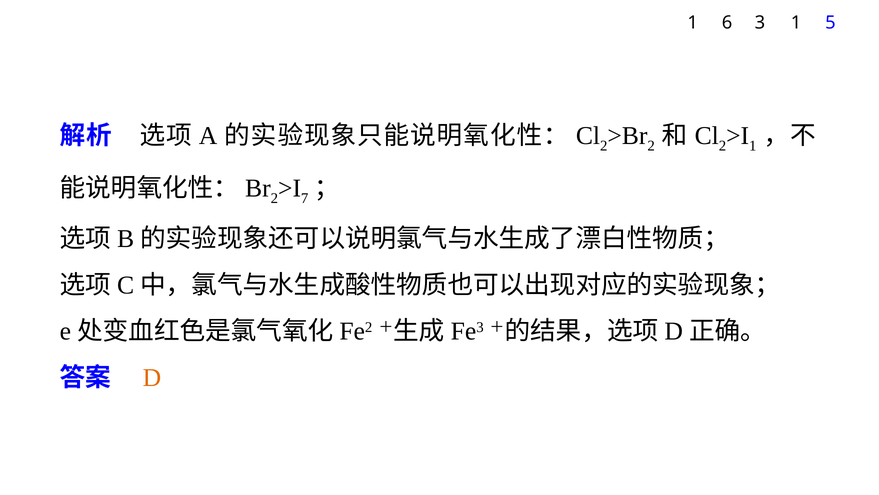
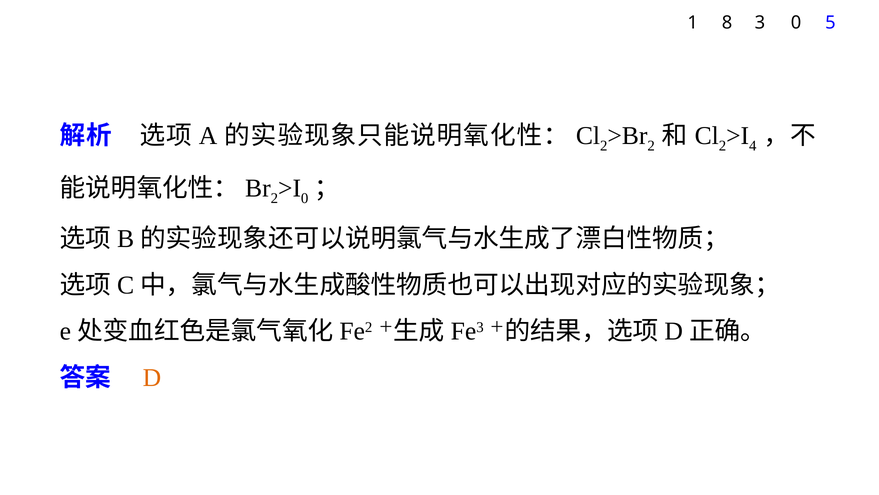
6: 6 -> 8 (727, 23)
3 1: 1 -> 0 (796, 23)
1: 1 -> 4 (753, 146)
7: 7 -> 0 (305, 198)
